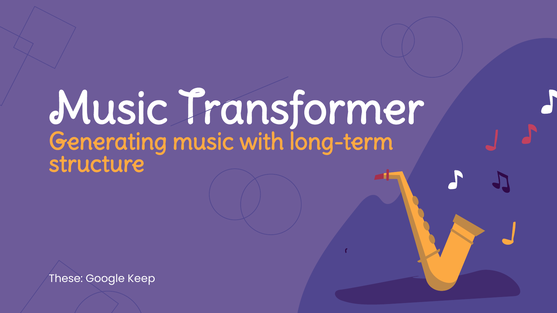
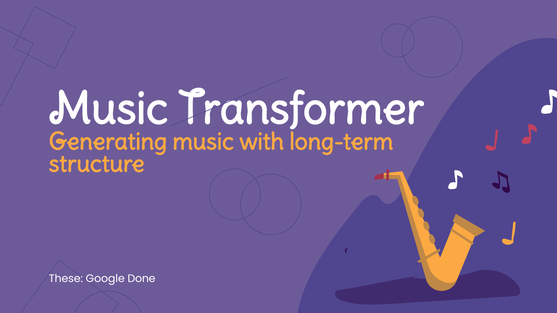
Keep: Keep -> Done (142, 279)
